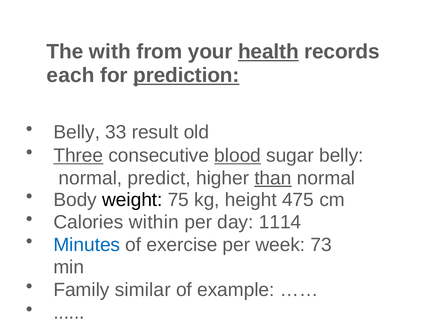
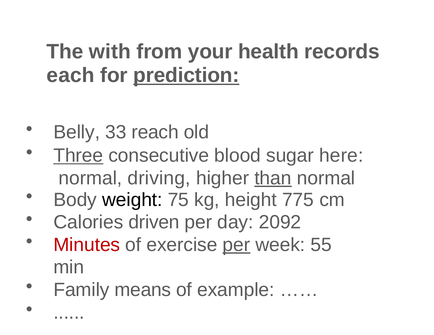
health underline: present -> none (268, 52)
result: result -> reach (155, 132)
blood underline: present -> none (238, 156)
sugar belly: belly -> here (341, 156)
predict: predict -> driving (159, 178)
475: 475 -> 775 (298, 200)
within: within -> driven (154, 222)
1114: 1114 -> 2092 (280, 222)
Minutes colour: blue -> red (87, 245)
per underline: none -> present (236, 245)
73: 73 -> 55 (321, 245)
similar: similar -> means (143, 290)
